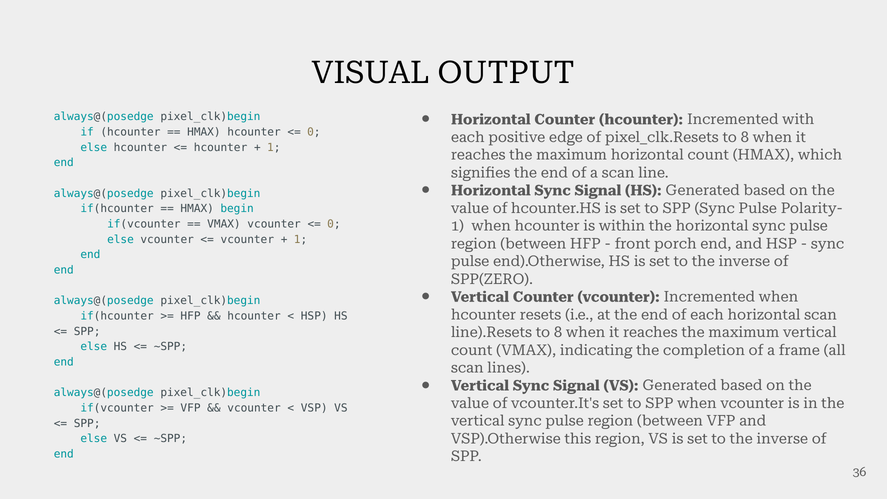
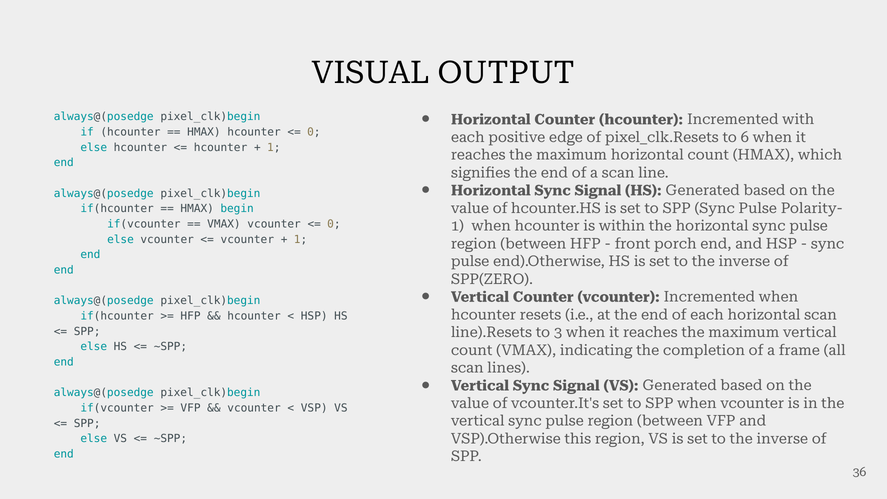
pixel_clk.Resets to 8: 8 -> 6 (745, 137)
line).Resets to 8: 8 -> 3 (558, 332)
